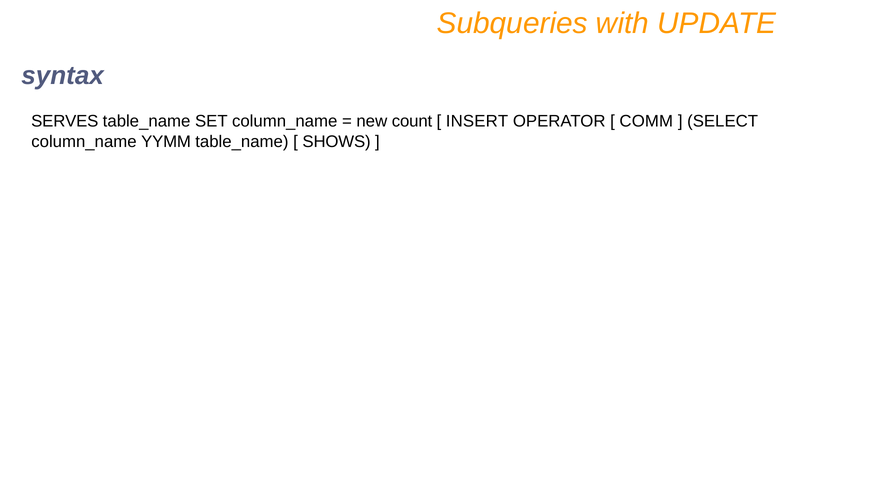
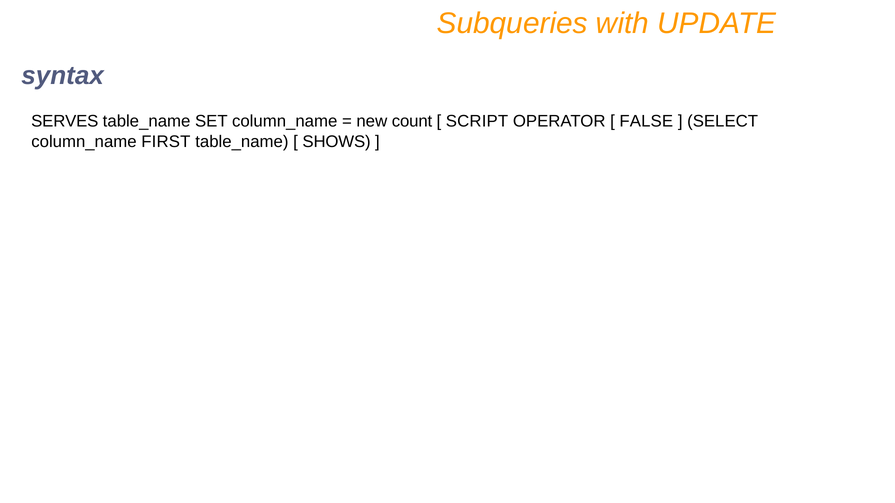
INSERT: INSERT -> SCRIPT (477, 122)
COMM: COMM -> FALSE (646, 122)
YYMM: YYMM -> FIRST (166, 142)
